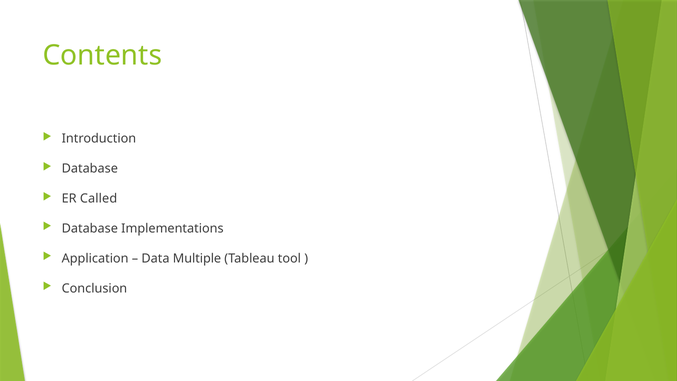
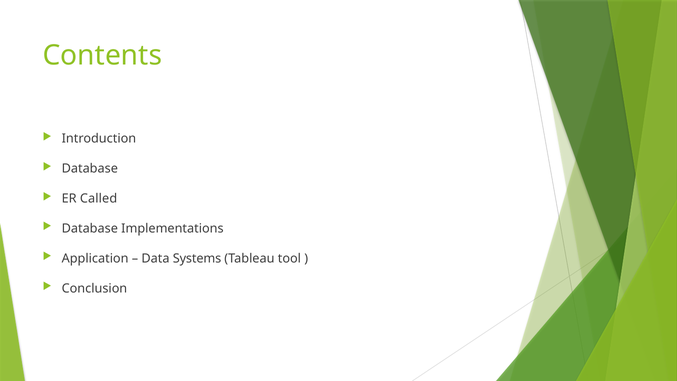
Multiple: Multiple -> Systems (197, 258)
